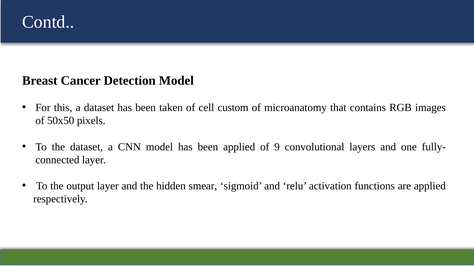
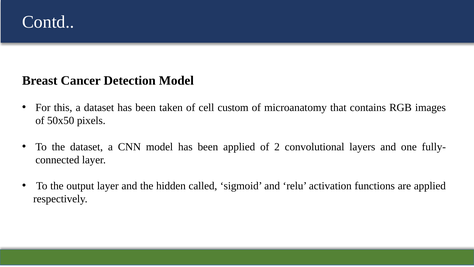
9: 9 -> 2 (277, 147)
smear: smear -> called (203, 186)
